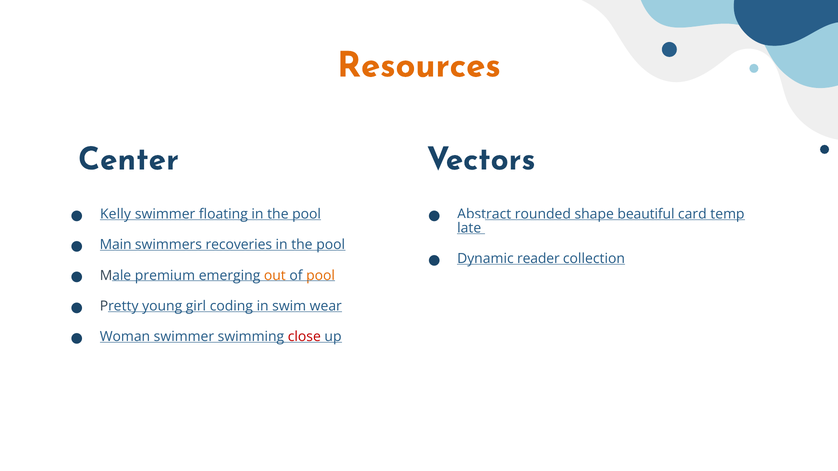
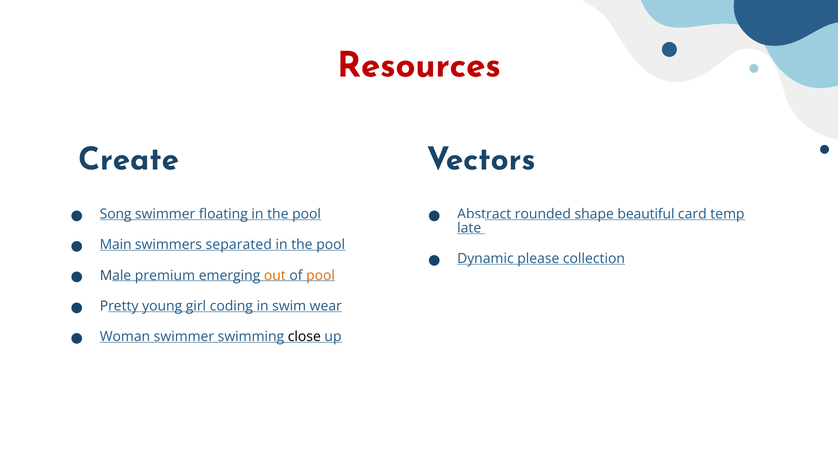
Resources colour: orange -> red (419, 65)
Center: Center -> Create (129, 159)
Kelly: Kelly -> Song (116, 214)
recoveries: recoveries -> separated (239, 245)
reader: reader -> please (538, 259)
close colour: red -> black (304, 337)
